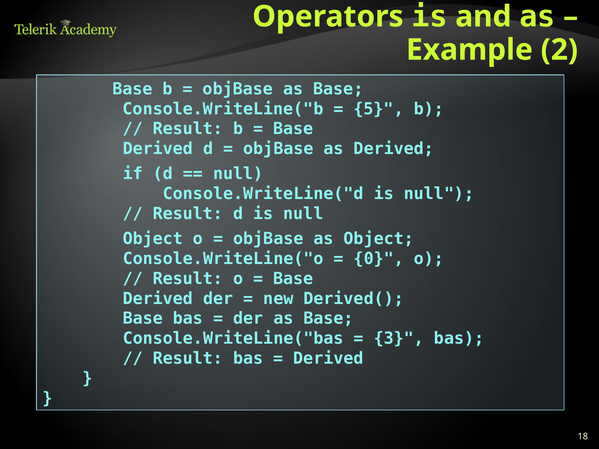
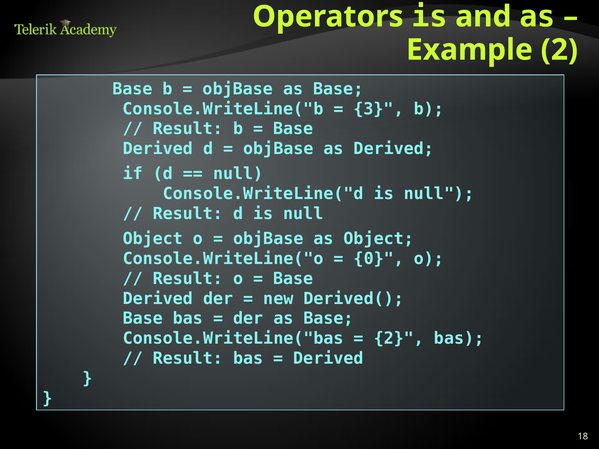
5: 5 -> 3 (379, 109)
3: 3 -> 2 (399, 339)
